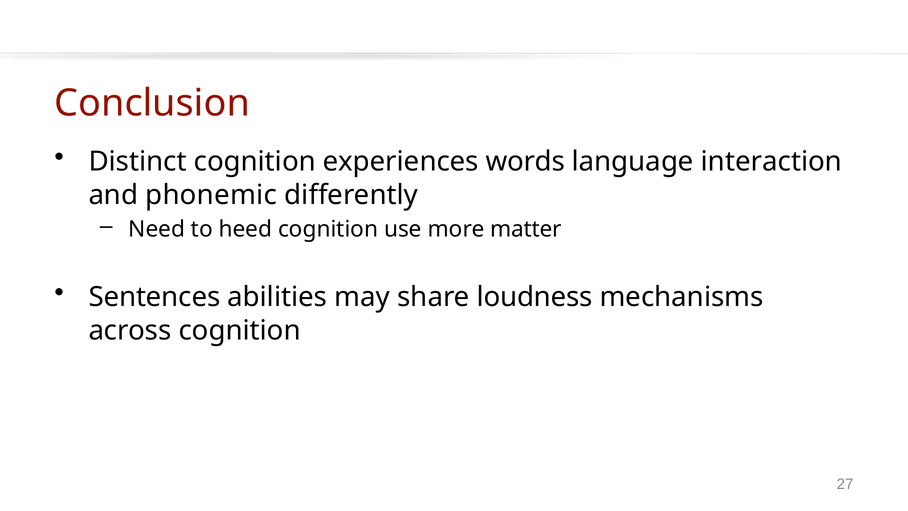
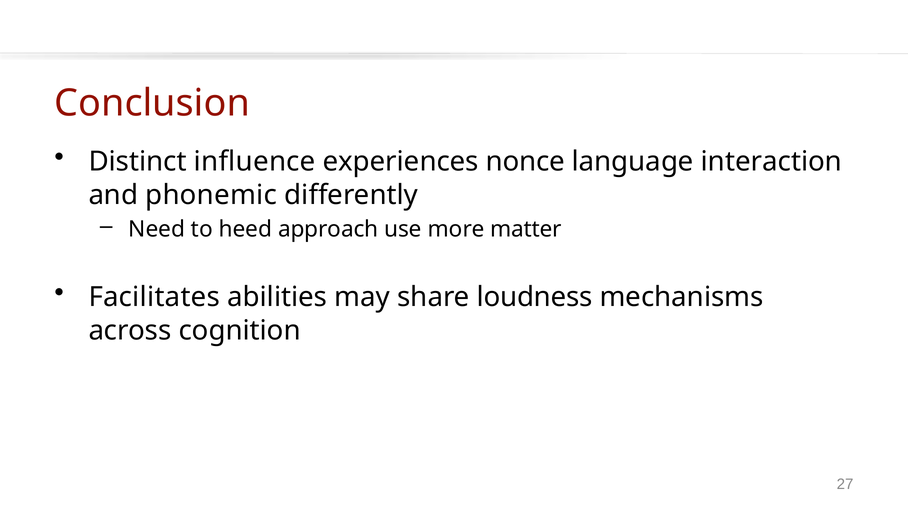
Distinct cognition: cognition -> influence (255, 162)
words: words -> nonce (525, 162)
heed cognition: cognition -> approach (328, 229)
Sentences: Sentences -> Facilitates (154, 297)
